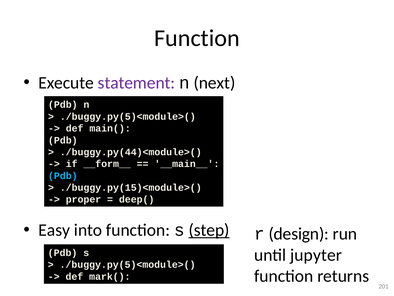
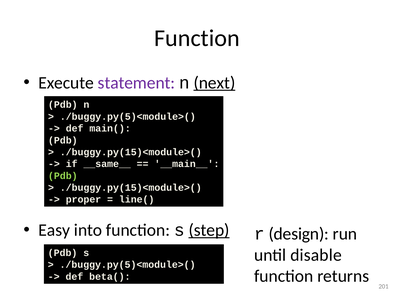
next underline: none -> present (214, 83)
./buggy.py(44)<module>(: ./buggy.py(44)<module>( -> ./buggy.py(15)<module>( (131, 152)
__form__: __form__ -> __same__ (107, 164)
Pdb colour: light blue -> light green (63, 175)
deep(: deep( -> line( (137, 199)
jupyter: jupyter -> disable (316, 255)
mark(: mark( -> beta( (110, 276)
